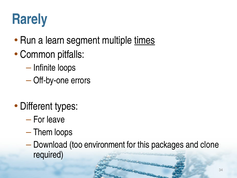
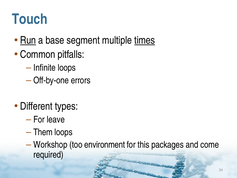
Rarely: Rarely -> Touch (30, 19)
Run underline: none -> present (28, 40)
learn: learn -> base (55, 40)
Download: Download -> Workshop (50, 145)
clone: clone -> come (210, 145)
